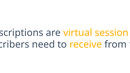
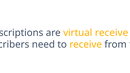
virtual session: session -> receive (112, 33)
